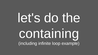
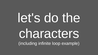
containing: containing -> characters (49, 34)
